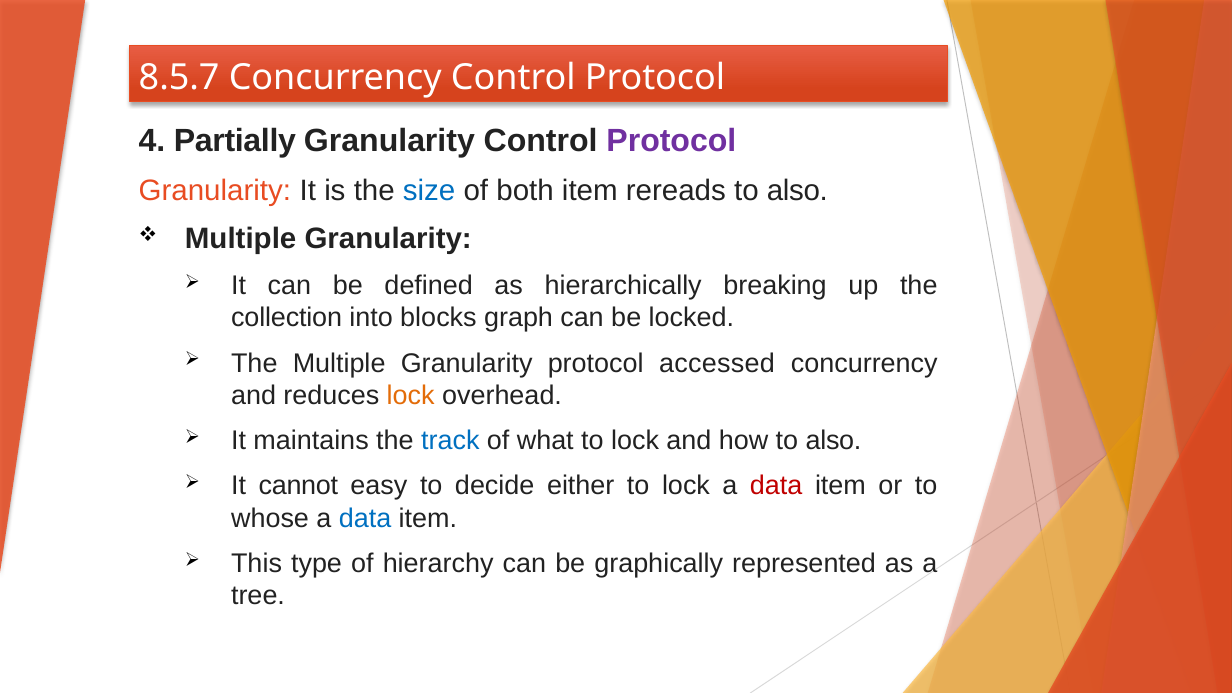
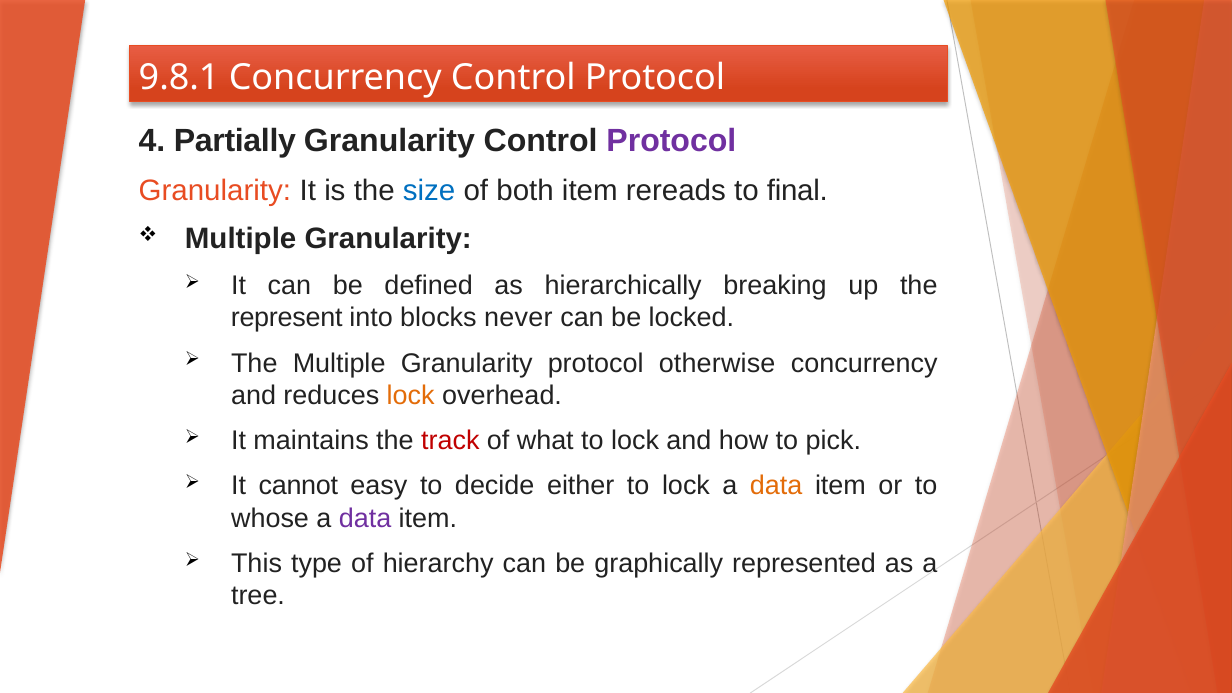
8.5.7: 8.5.7 -> 9.8.1 (179, 78)
also: also -> final (797, 191)
collection: collection -> represent (287, 318)
graph: graph -> never (518, 318)
accessed: accessed -> otherwise (717, 363)
track colour: blue -> red (450, 441)
how to also: also -> pick (833, 441)
data colour: red -> orange (776, 486)
data colour: blue -> purple (365, 518)
